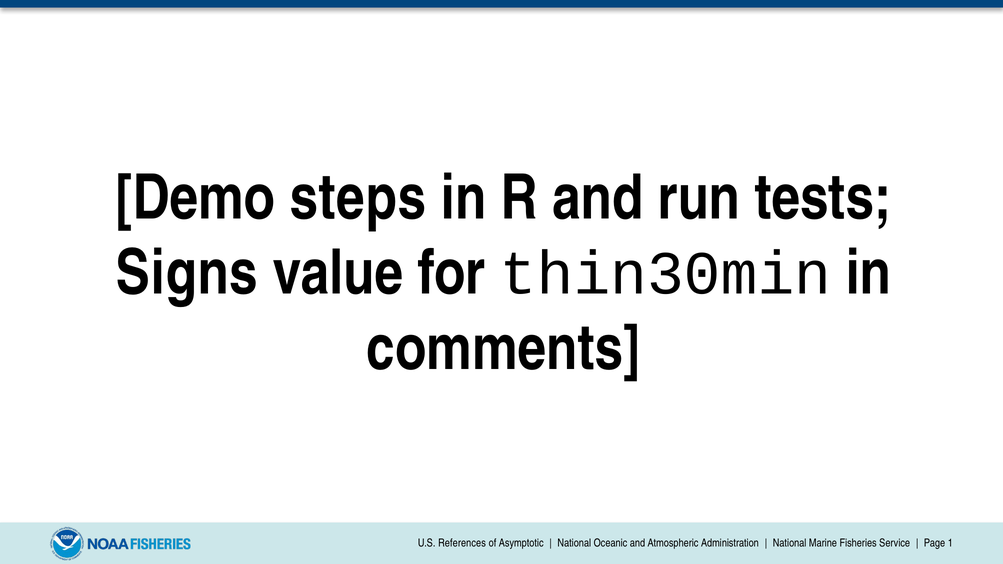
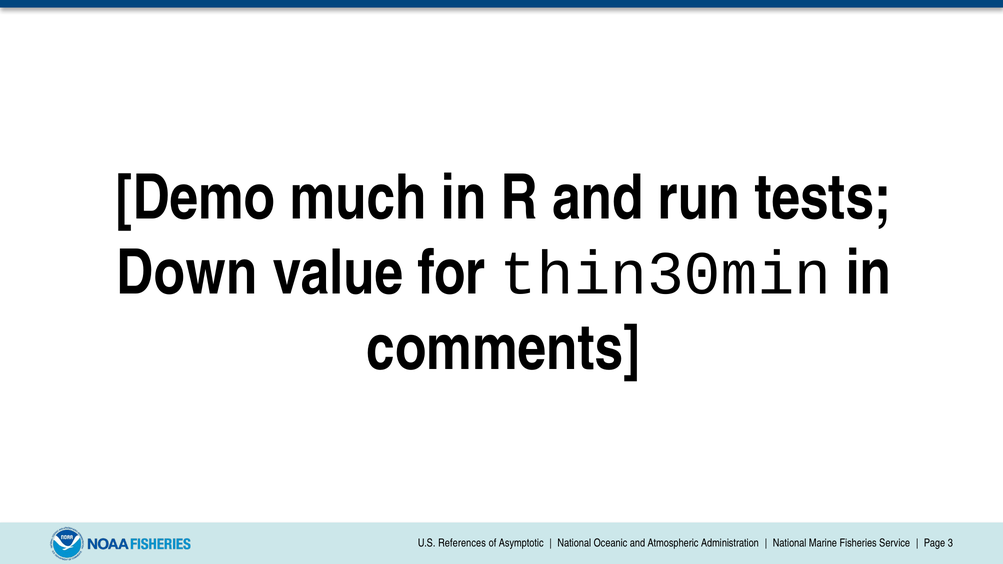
steps: steps -> much (358, 198)
Signs: Signs -> Down (187, 273)
1: 1 -> 3 (950, 543)
